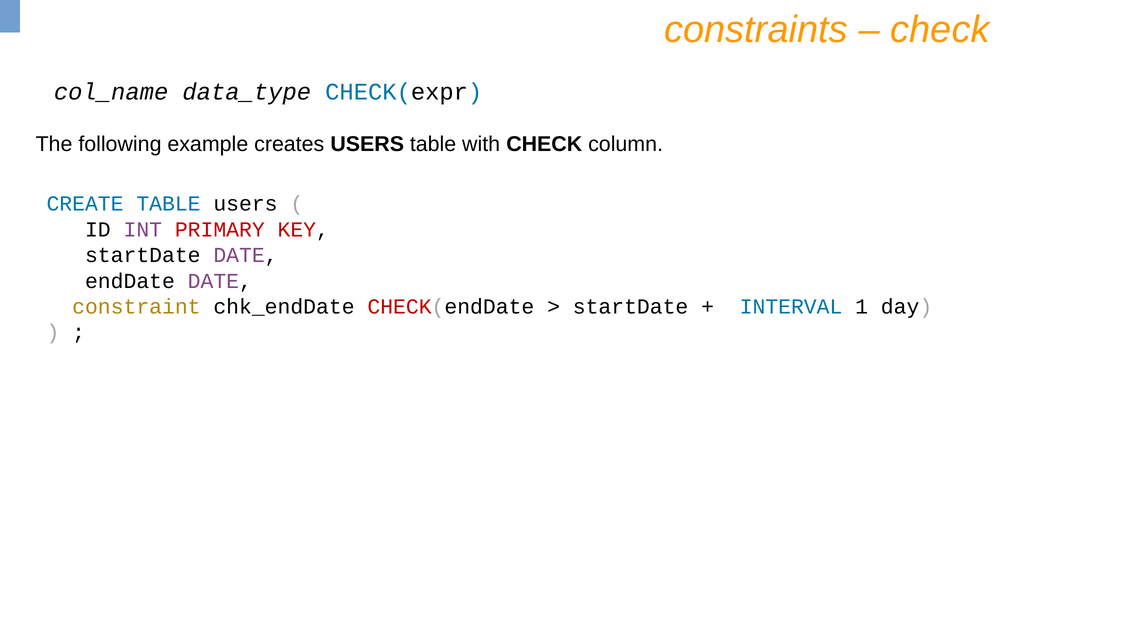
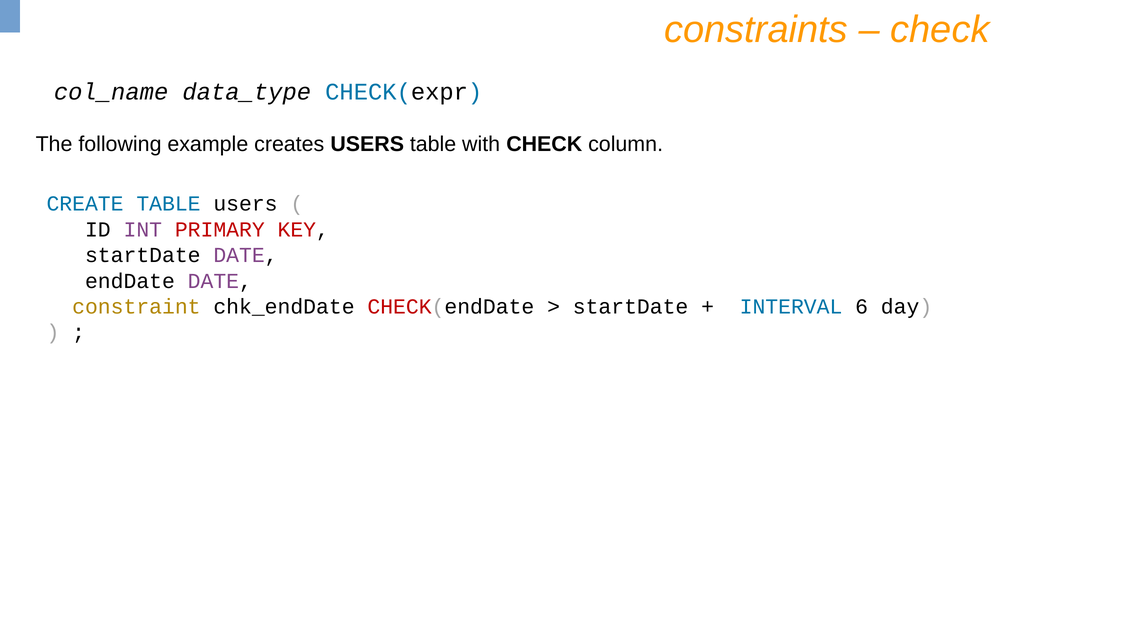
1: 1 -> 6 (862, 307)
